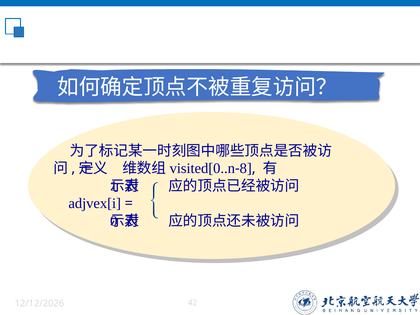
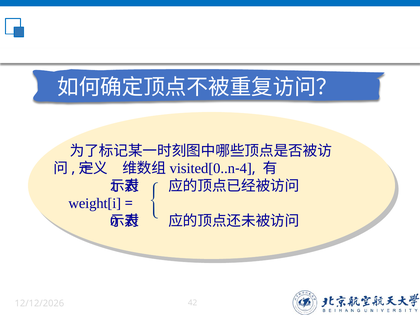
8: 8 -> 4 (246, 169)
adjvex[i: adjvex[i -> weight[i (95, 204)
